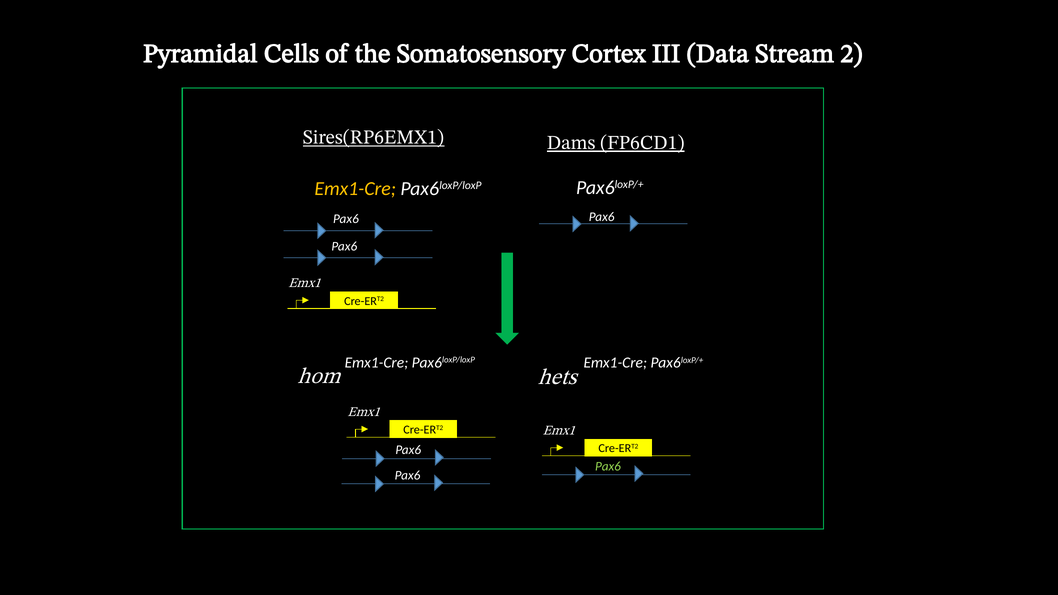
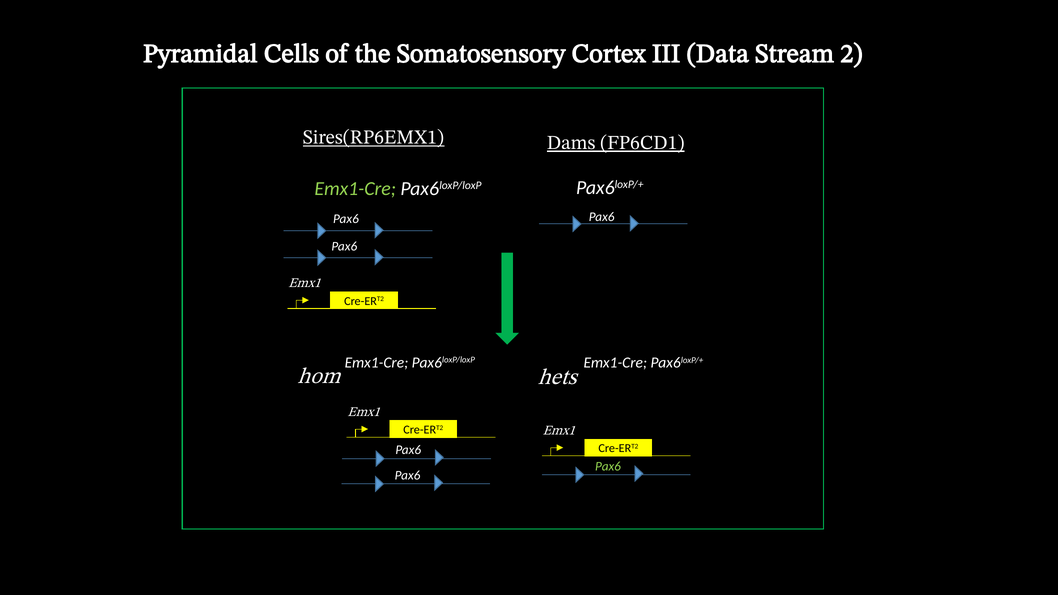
Emx1-Cre colour: yellow -> light green (355, 189)
